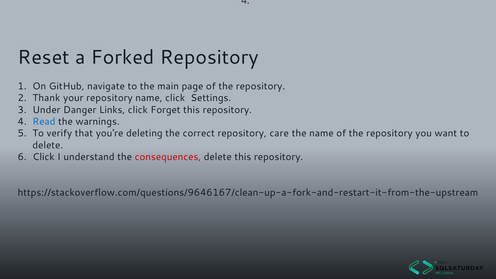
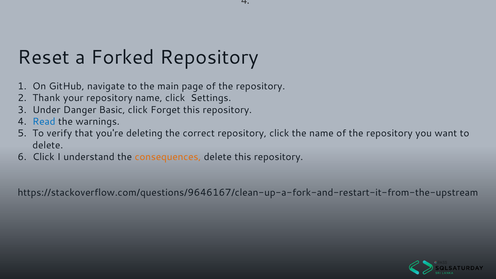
Links: Links -> Basic (112, 110)
repository care: care -> click (279, 133)
consequences colour: red -> orange (168, 157)
